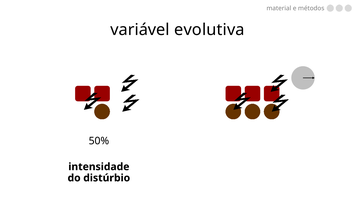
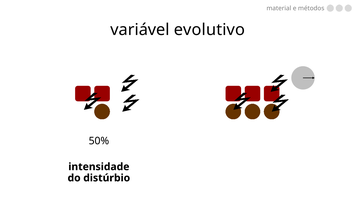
evolutiva: evolutiva -> evolutivo (209, 30)
